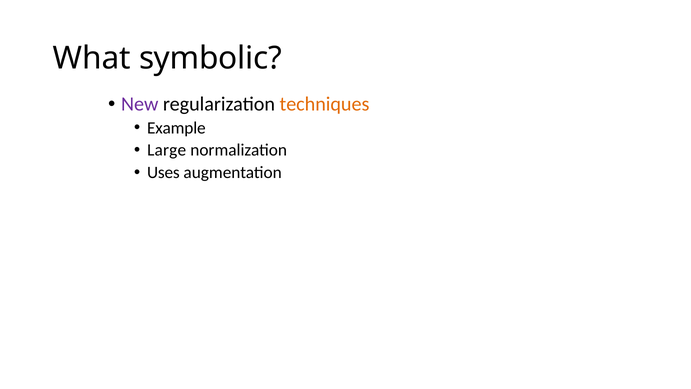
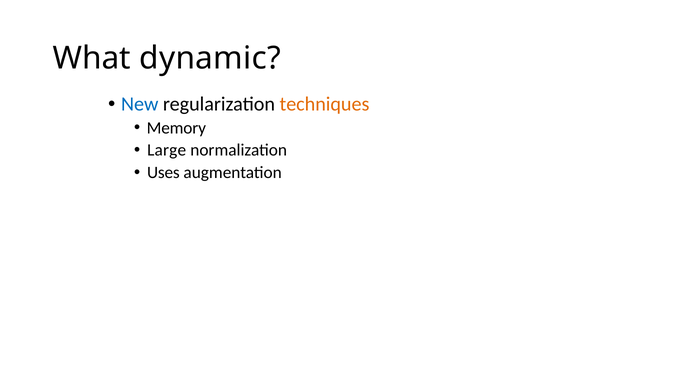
symbolic: symbolic -> dynamic (210, 58)
New colour: purple -> blue (140, 104)
Example: Example -> Memory (176, 128)
